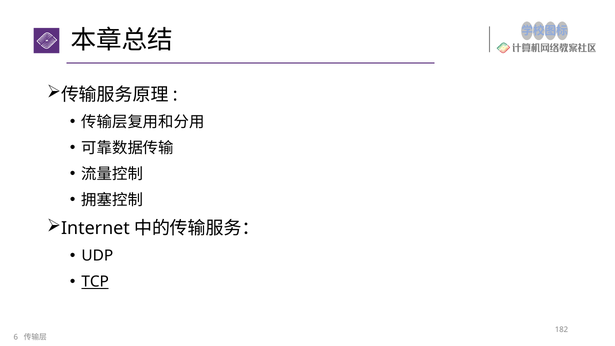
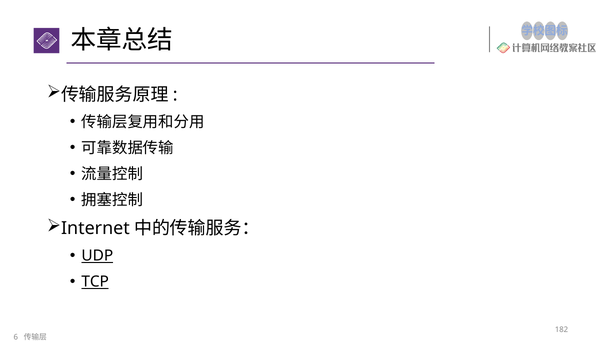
UDP underline: none -> present (97, 256)
